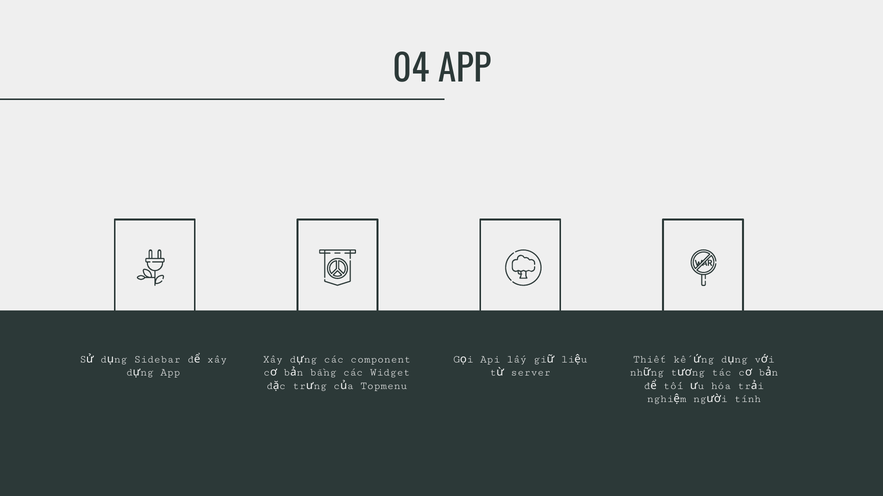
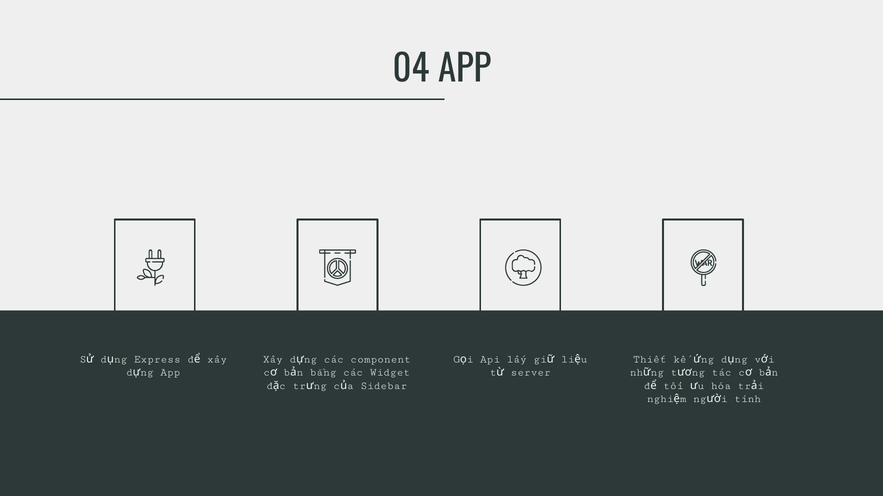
Sidebar: Sidebar -> Express (157, 360)
Topmenu: Topmenu -> Sidebar (384, 386)
